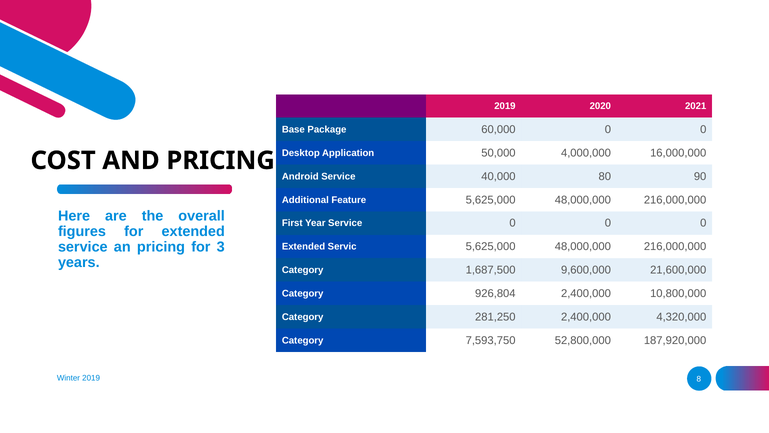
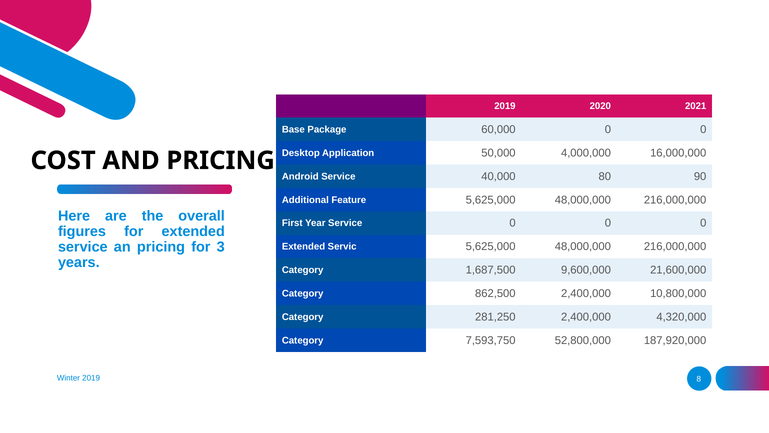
926,804: 926,804 -> 862,500 (495, 293)
